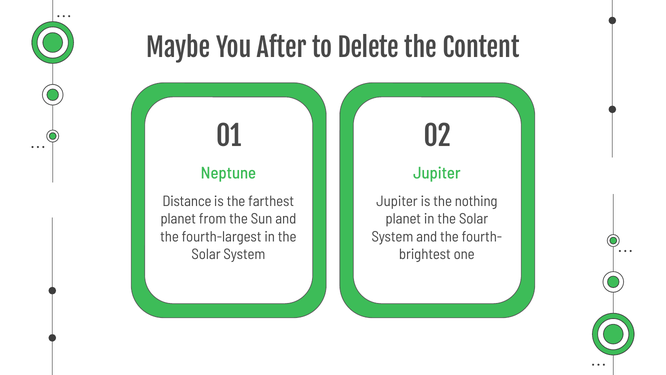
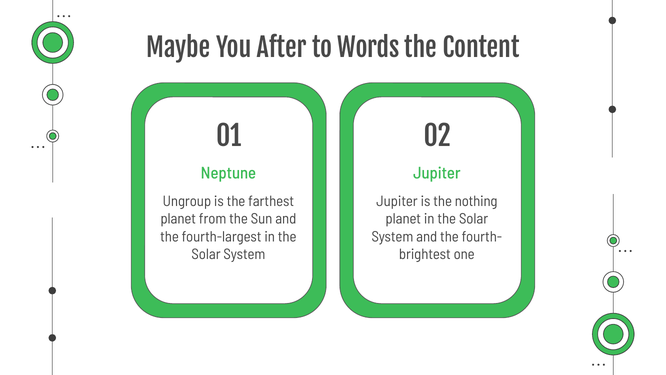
Delete: Delete -> Words (368, 49)
Distance: Distance -> Ungroup (187, 201)
